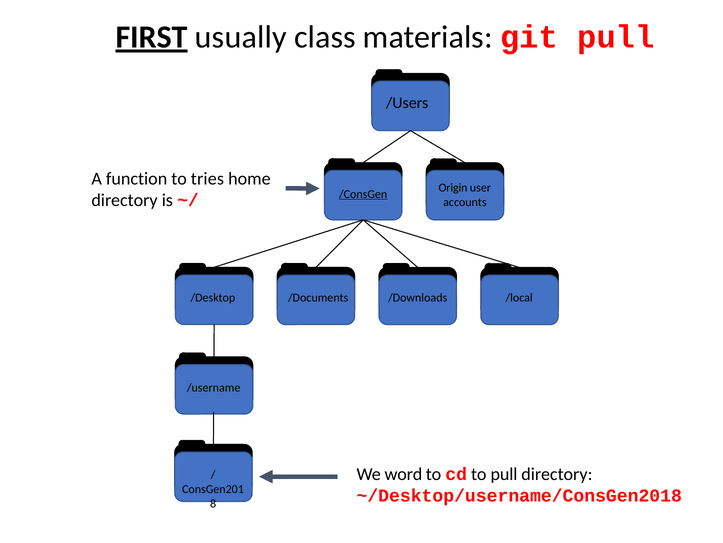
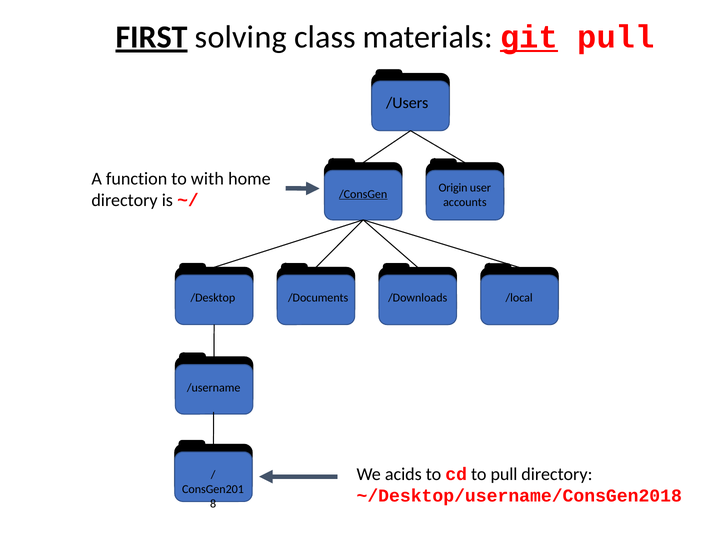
usually: usually -> solving (241, 37)
git underline: none -> present (529, 37)
tries: tries -> with (207, 178)
word: word -> acids (403, 474)
